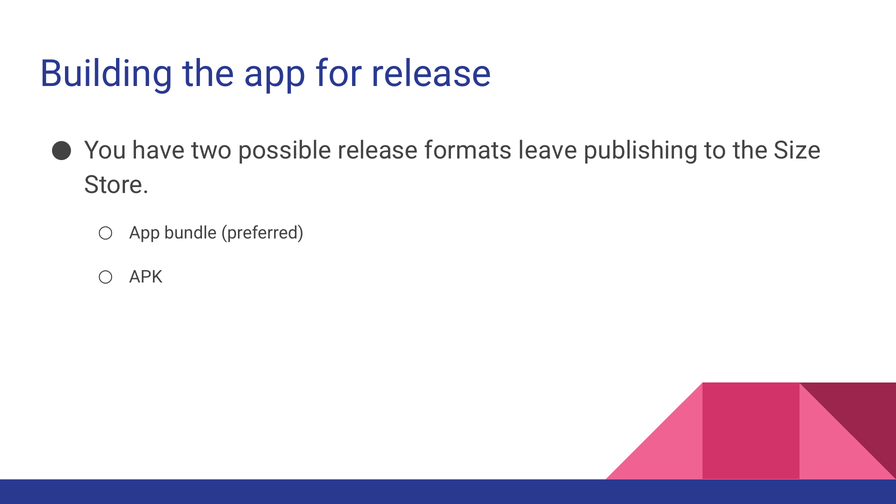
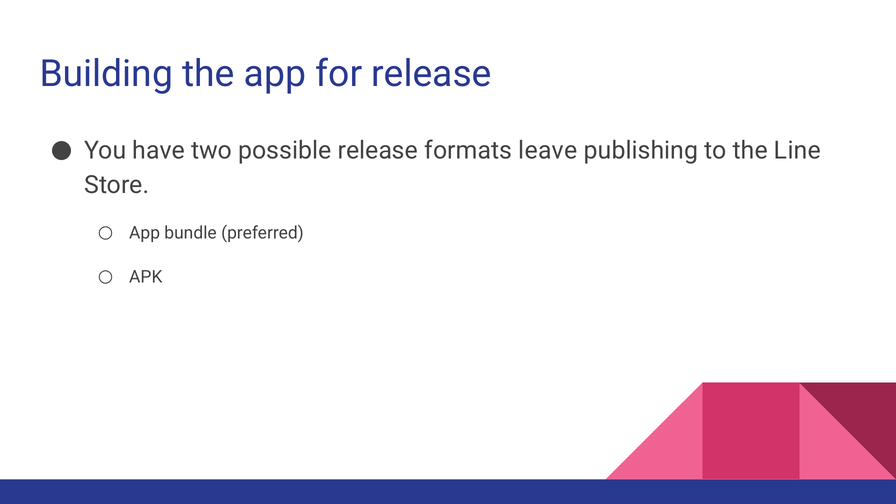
Size: Size -> Line (797, 151)
